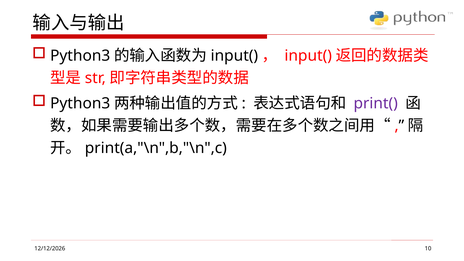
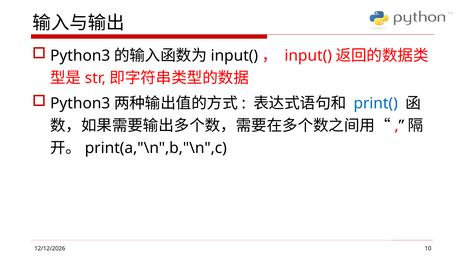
print( colour: purple -> blue (376, 104)
